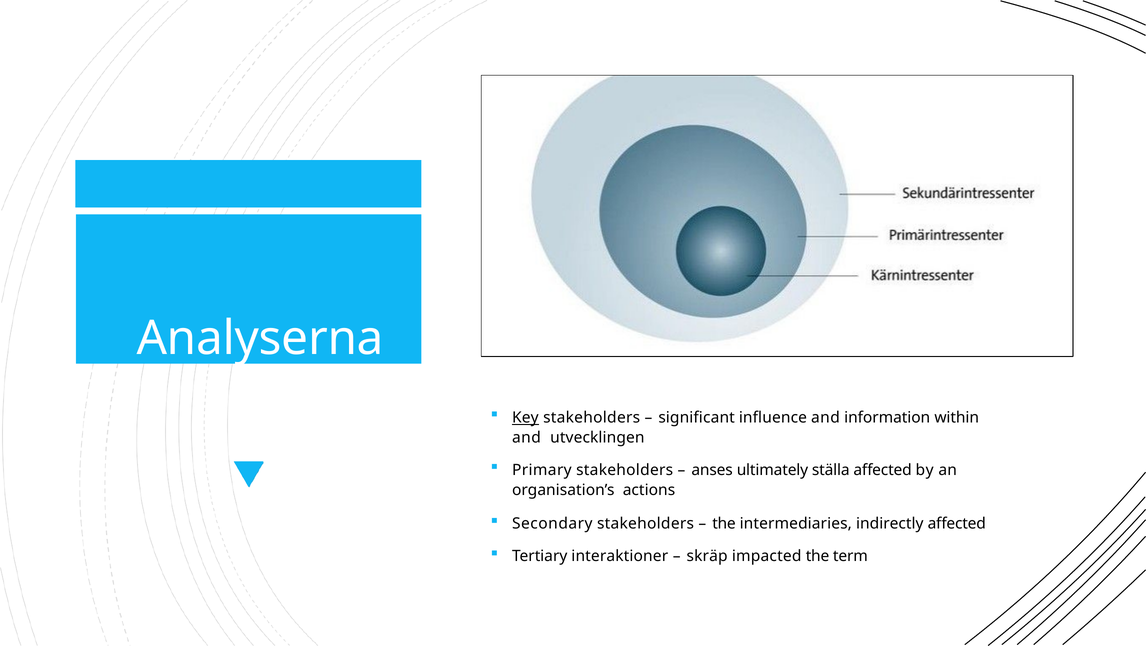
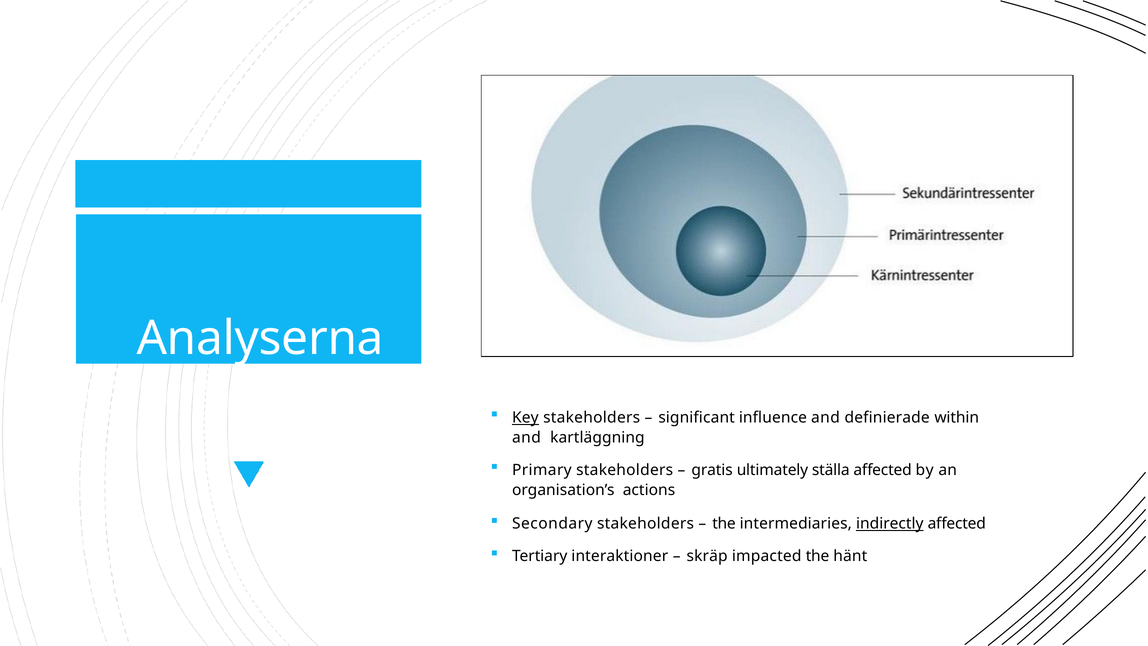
information: information -> definierade (887, 417)
utvecklingen: utvecklingen -> kartläggning (597, 437)
anses: anses -> gratis (712, 470)
indirectly underline: none -> present (890, 523)
term: term -> hänt (850, 556)
